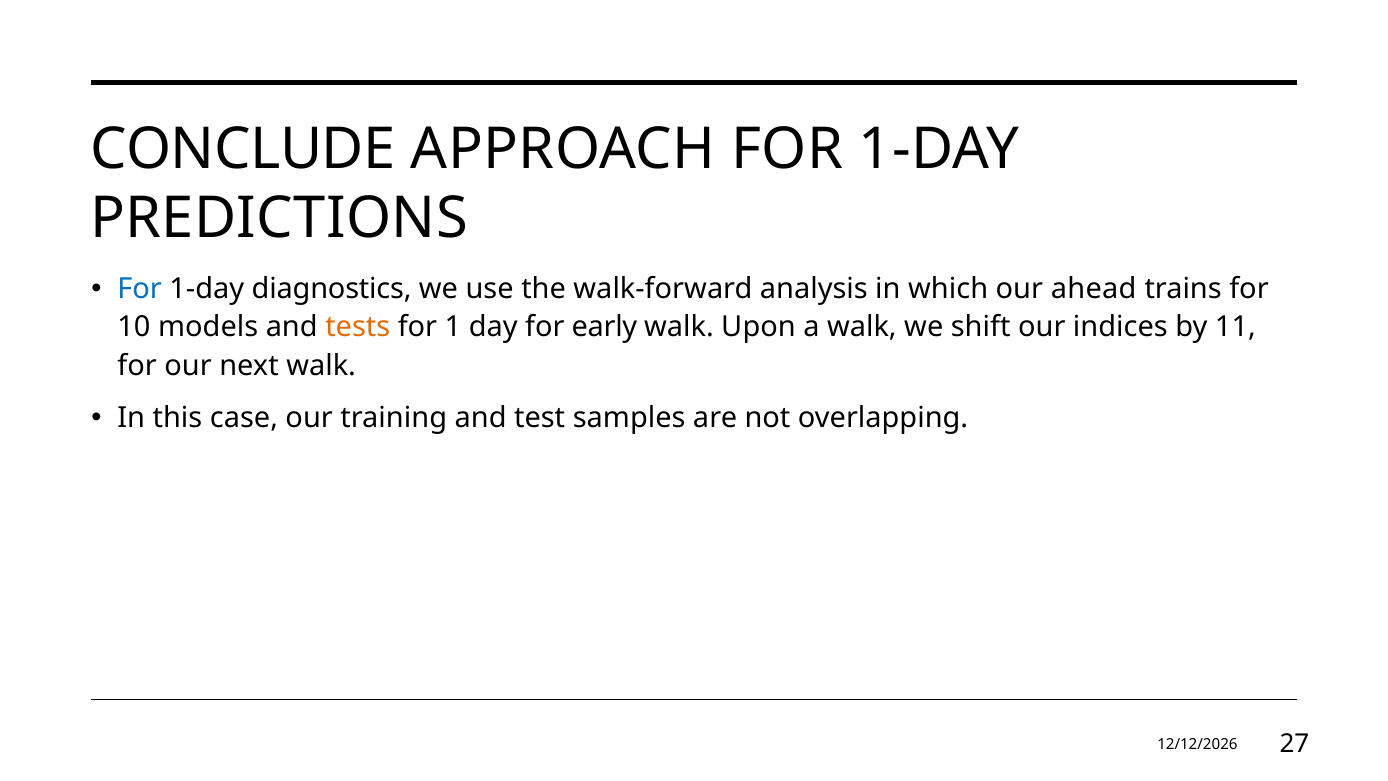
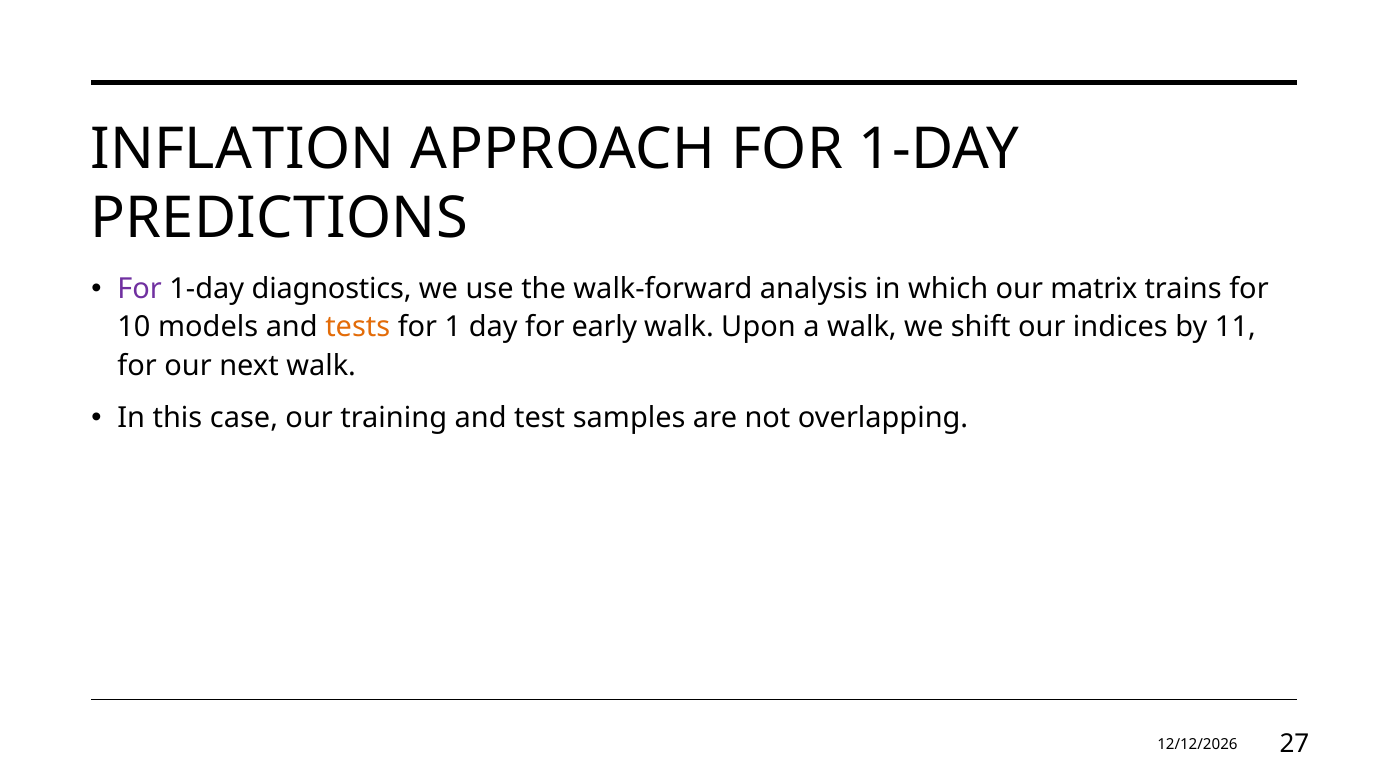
CONCLUDE: CONCLUDE -> INFLATION (242, 149)
For colour: blue -> purple (140, 289)
ahead: ahead -> matrix (1094, 289)
